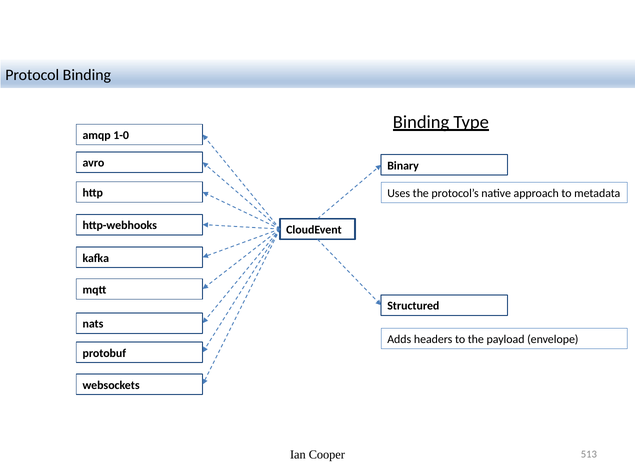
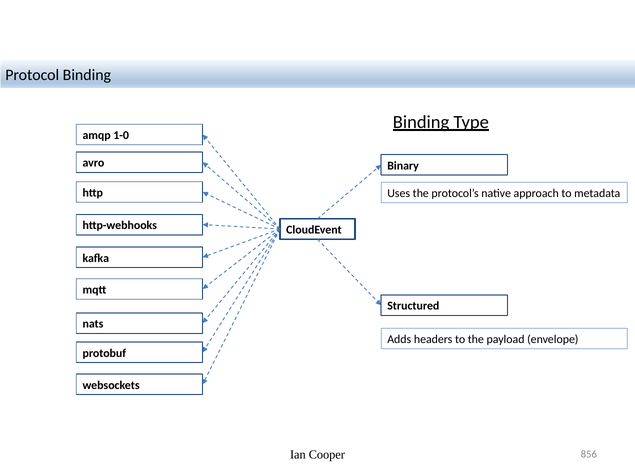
513: 513 -> 856 (589, 455)
